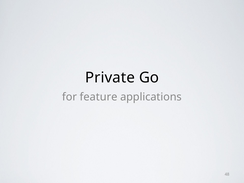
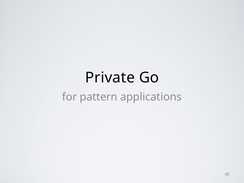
feature: feature -> pattern (99, 97)
